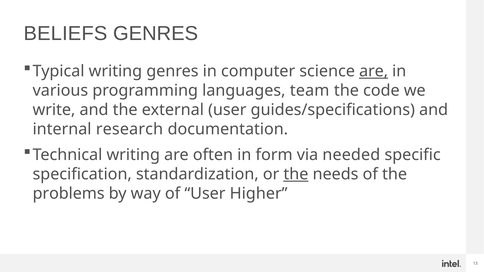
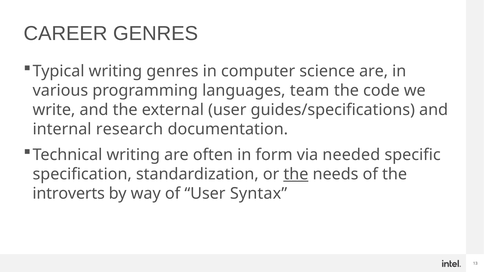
BELIEFS: BELIEFS -> CAREER (66, 33)
are underline: present -> none (374, 71)
problems: problems -> introverts (69, 194)
Higher: Higher -> Syntax (259, 194)
